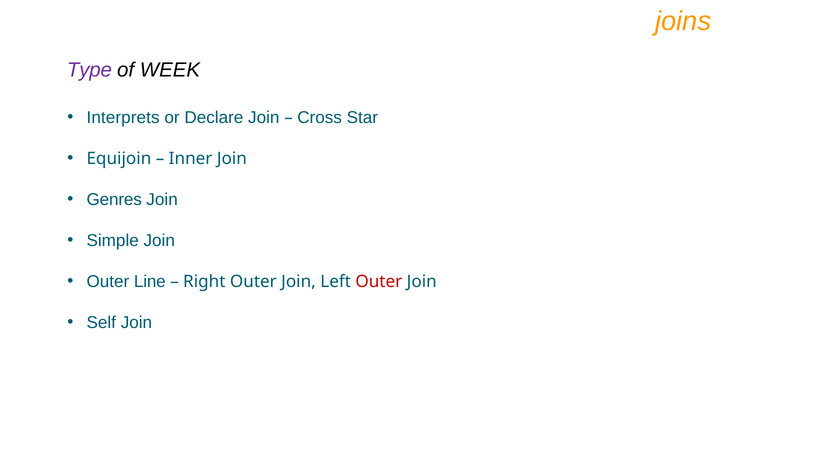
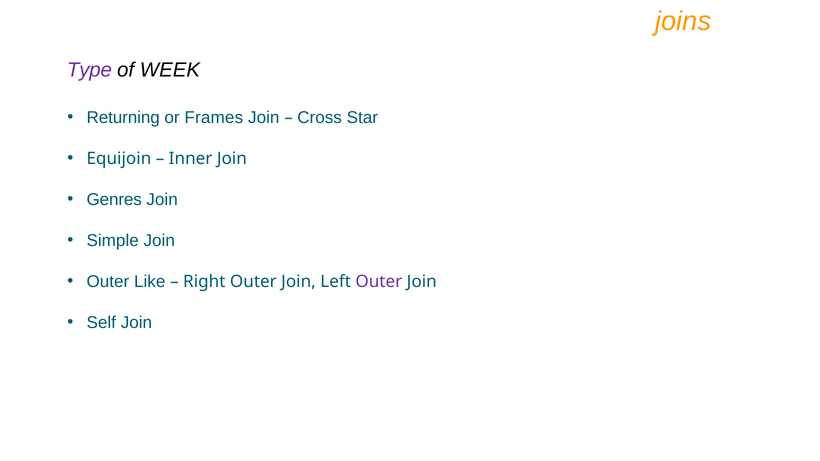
Interprets: Interprets -> Returning (123, 118)
Declare: Declare -> Frames (214, 118)
Line: Line -> Like (150, 282)
Outer colour: red -> purple (379, 282)
